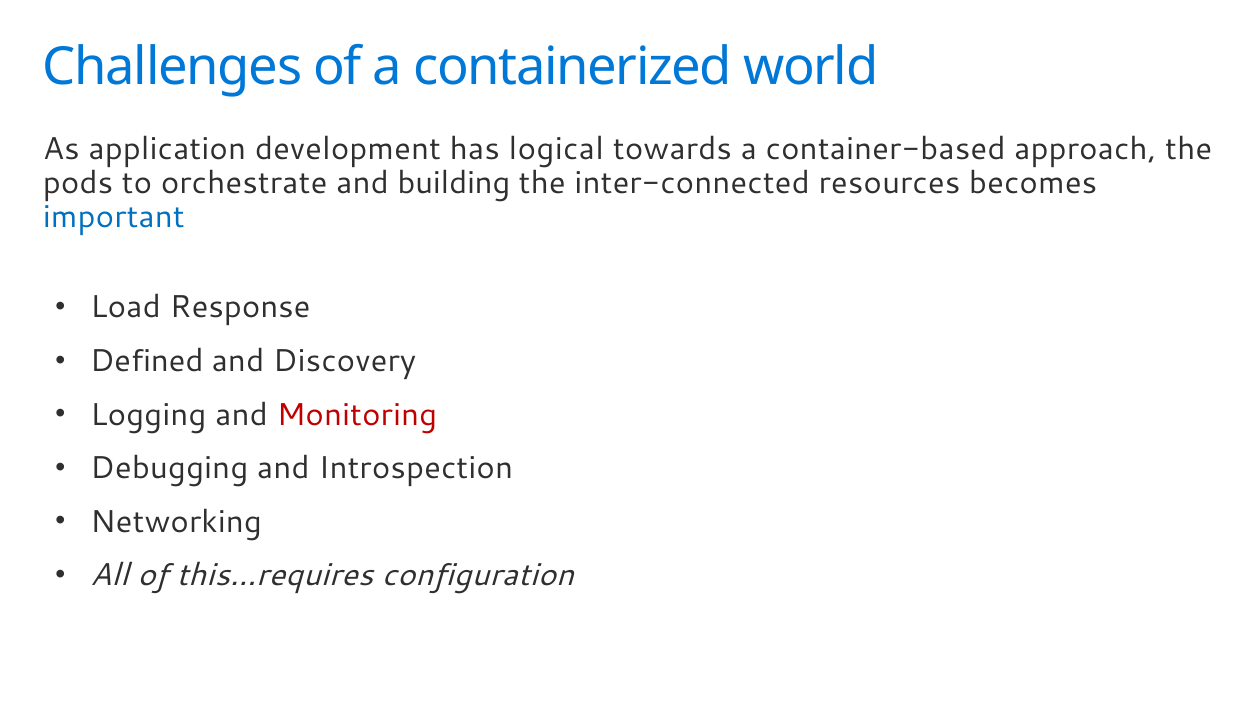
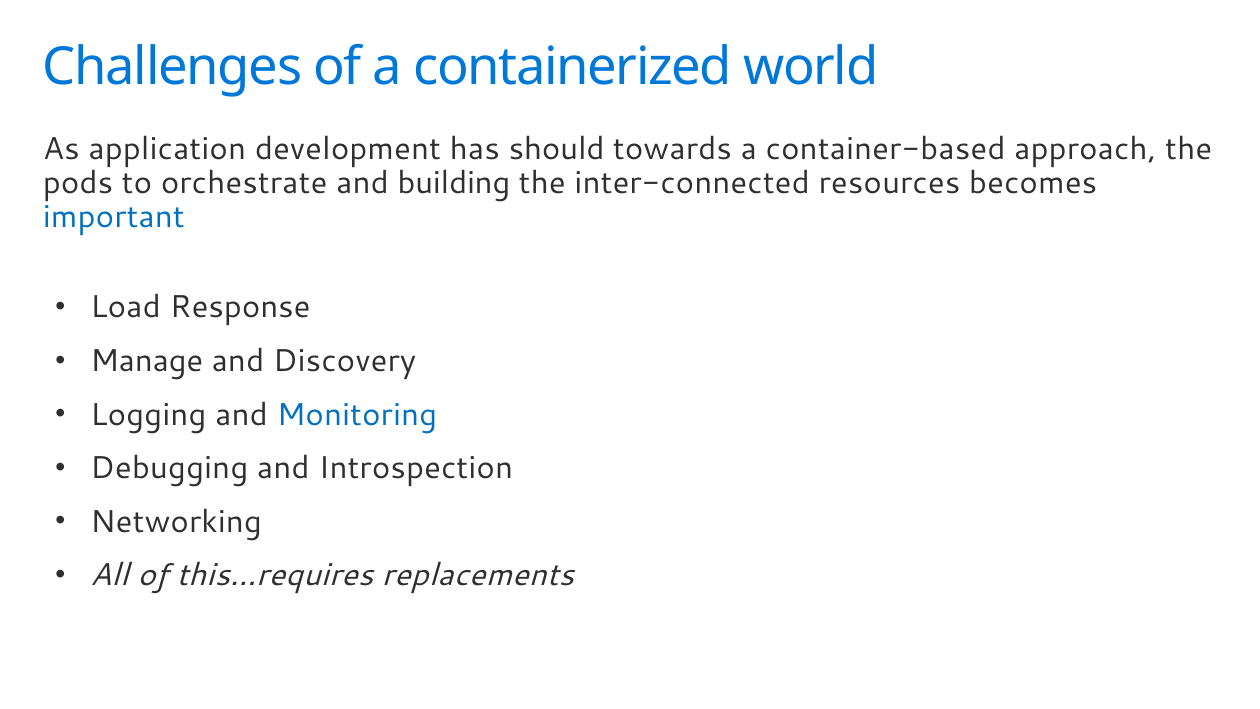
logical: logical -> should (557, 149)
Defined: Defined -> Manage (147, 361)
Monitoring colour: red -> blue (357, 414)
configuration: configuration -> replacements (478, 575)
